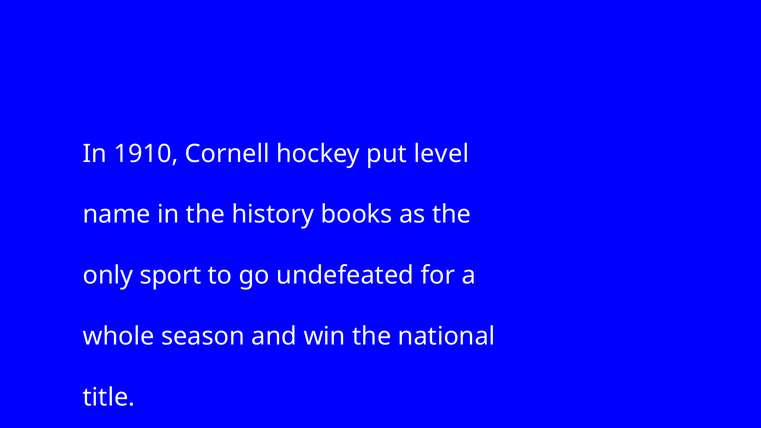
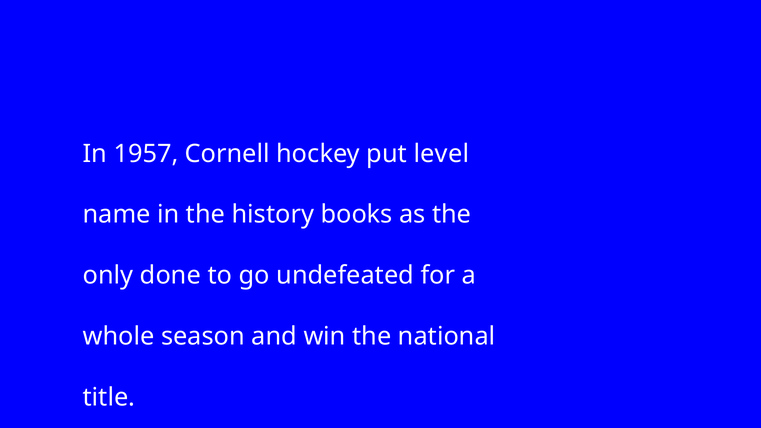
1910: 1910 -> 1957 (146, 154)
sport: sport -> done (170, 276)
